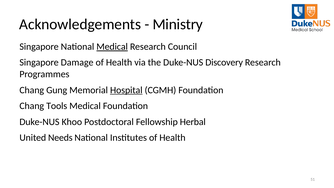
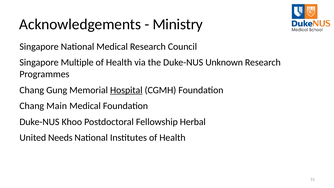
Medical underline: present -> none (112, 47)
Damage: Damage -> Multiple (77, 62)
Discovery: Discovery -> Unknown (224, 62)
Tools: Tools -> Main (57, 106)
